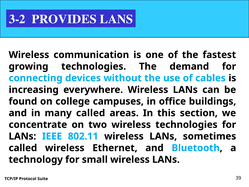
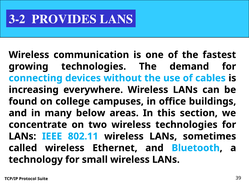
many called: called -> below (91, 113)
